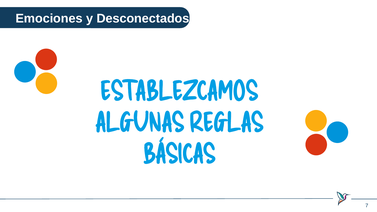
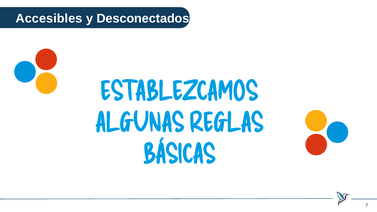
Emociones: Emociones -> Accesibles (49, 18)
